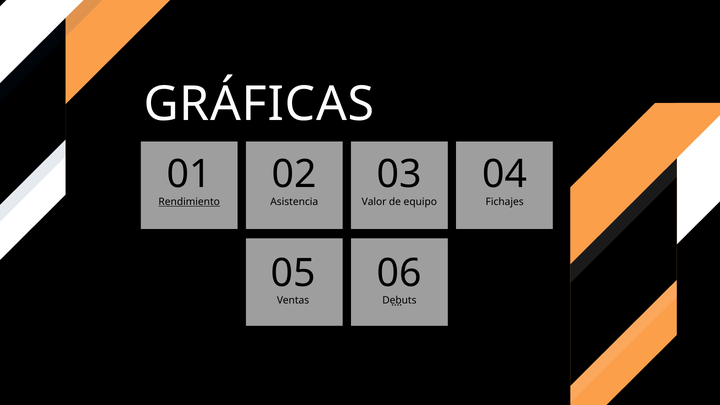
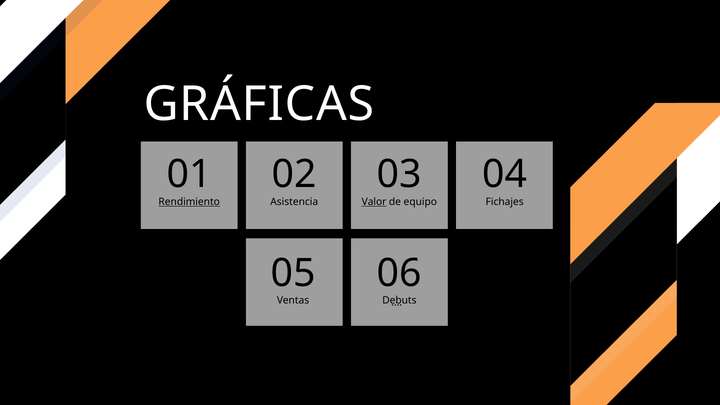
Valor underline: none -> present (374, 202)
